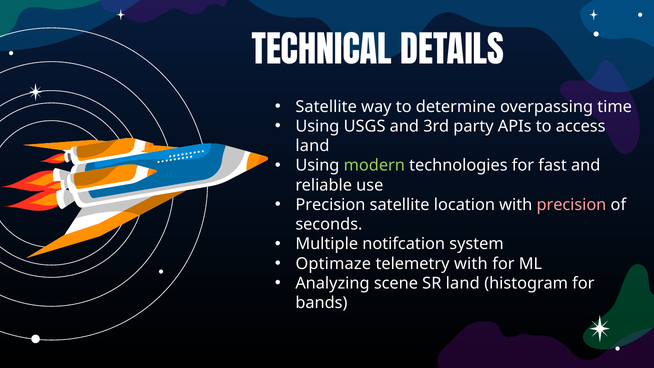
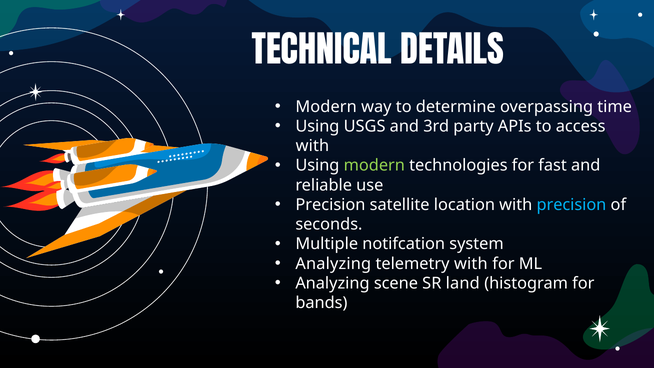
Satellite: Satellite -> Modern (326, 107)
land: land -> with (312, 146)
precision colour: pink -> light blue (571, 205)
Optimaze: Optimaze -> Analyzing (333, 264)
